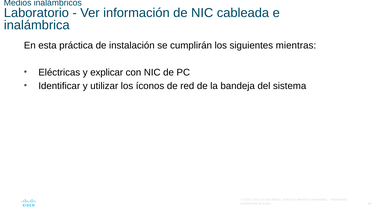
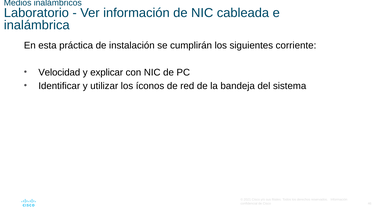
mientras: mientras -> corriente (296, 45)
Eléctricas: Eléctricas -> Velocidad (59, 72)
